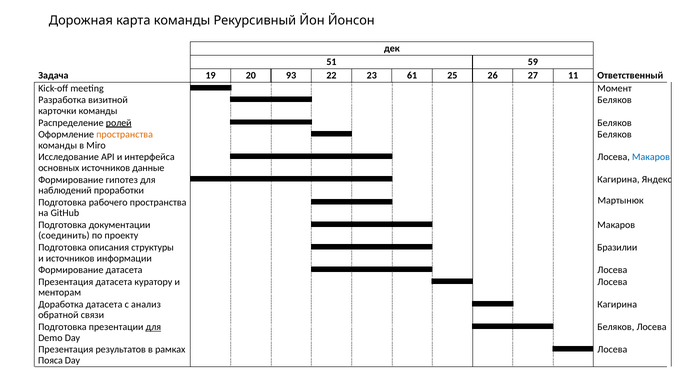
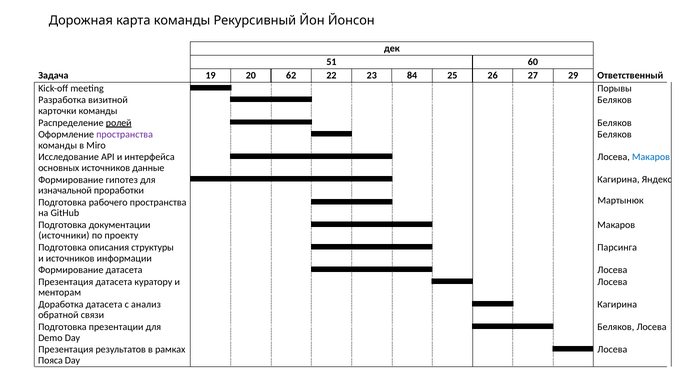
59: 59 -> 60 (533, 62)
93: 93 -> 62 (291, 75)
61: 61 -> 84 (412, 75)
11: 11 -> 29 (573, 75)
Момент: Момент -> Порывы (615, 88)
пространства colour: orange -> purple (125, 134)
наблюдений: наблюдений -> изначальной (65, 190)
соединить: соединить -> источники (64, 235)
Бразилии: Бразилии -> Парсинга (617, 247)
для underline: present -> none (153, 327)
